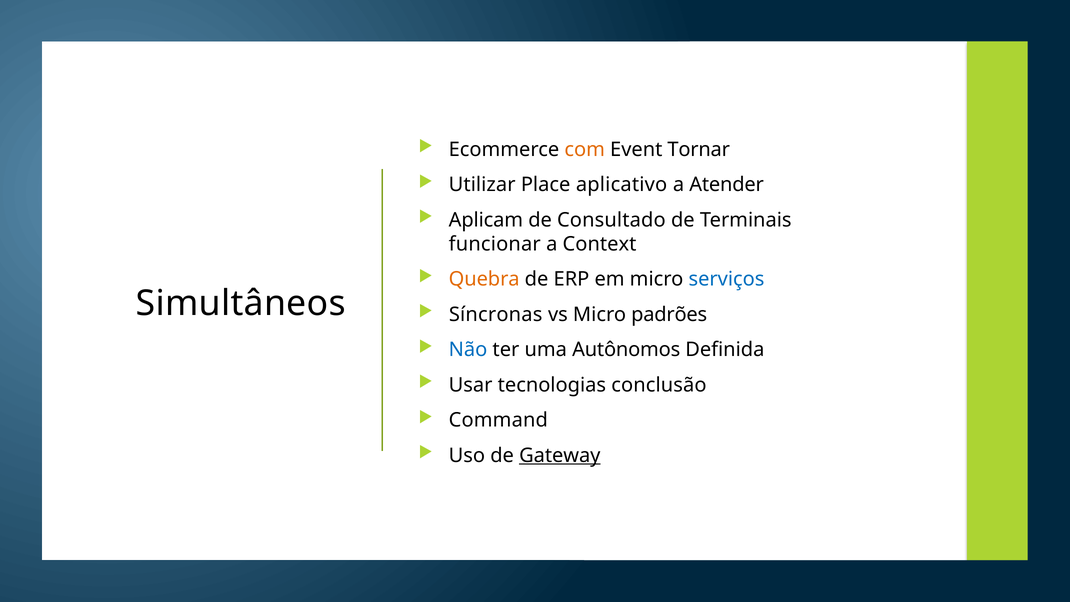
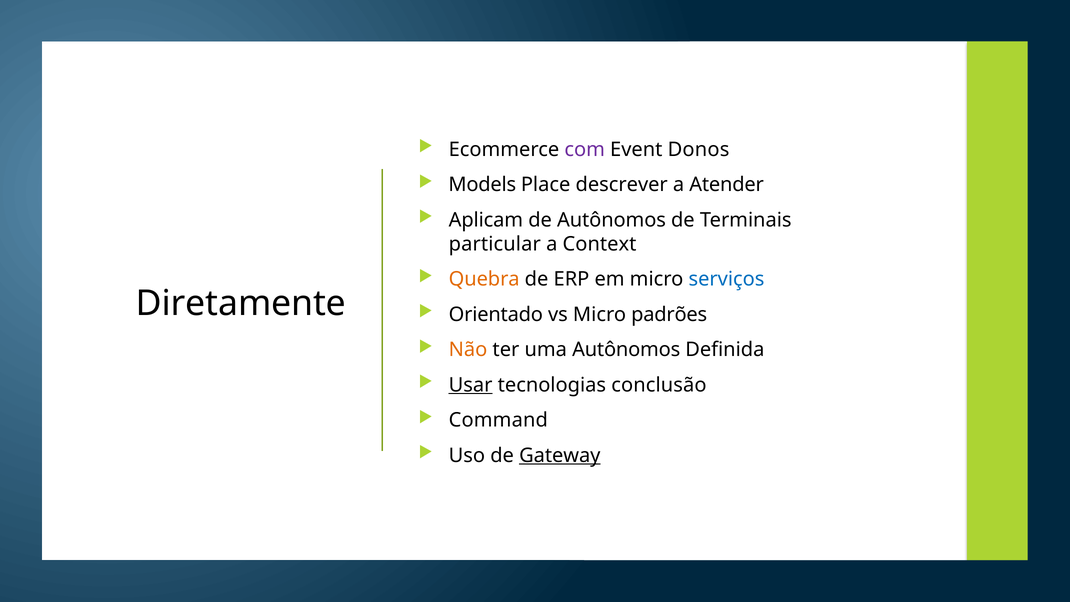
com colour: orange -> purple (585, 149)
Tornar: Tornar -> Donos (698, 149)
Utilizar: Utilizar -> Models (482, 185)
aplicativo: aplicativo -> descrever (622, 185)
de Consultado: Consultado -> Autônomos (611, 220)
funcionar: funcionar -> particular (495, 244)
Simultâneos: Simultâneos -> Diretamente (241, 303)
Síncronas: Síncronas -> Orientado (496, 314)
Não colour: blue -> orange (468, 350)
Usar underline: none -> present (471, 385)
